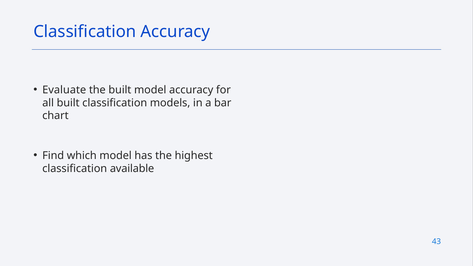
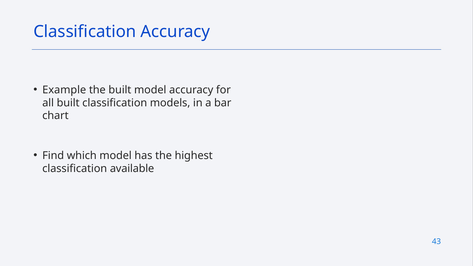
Evaluate: Evaluate -> Example (64, 90)
